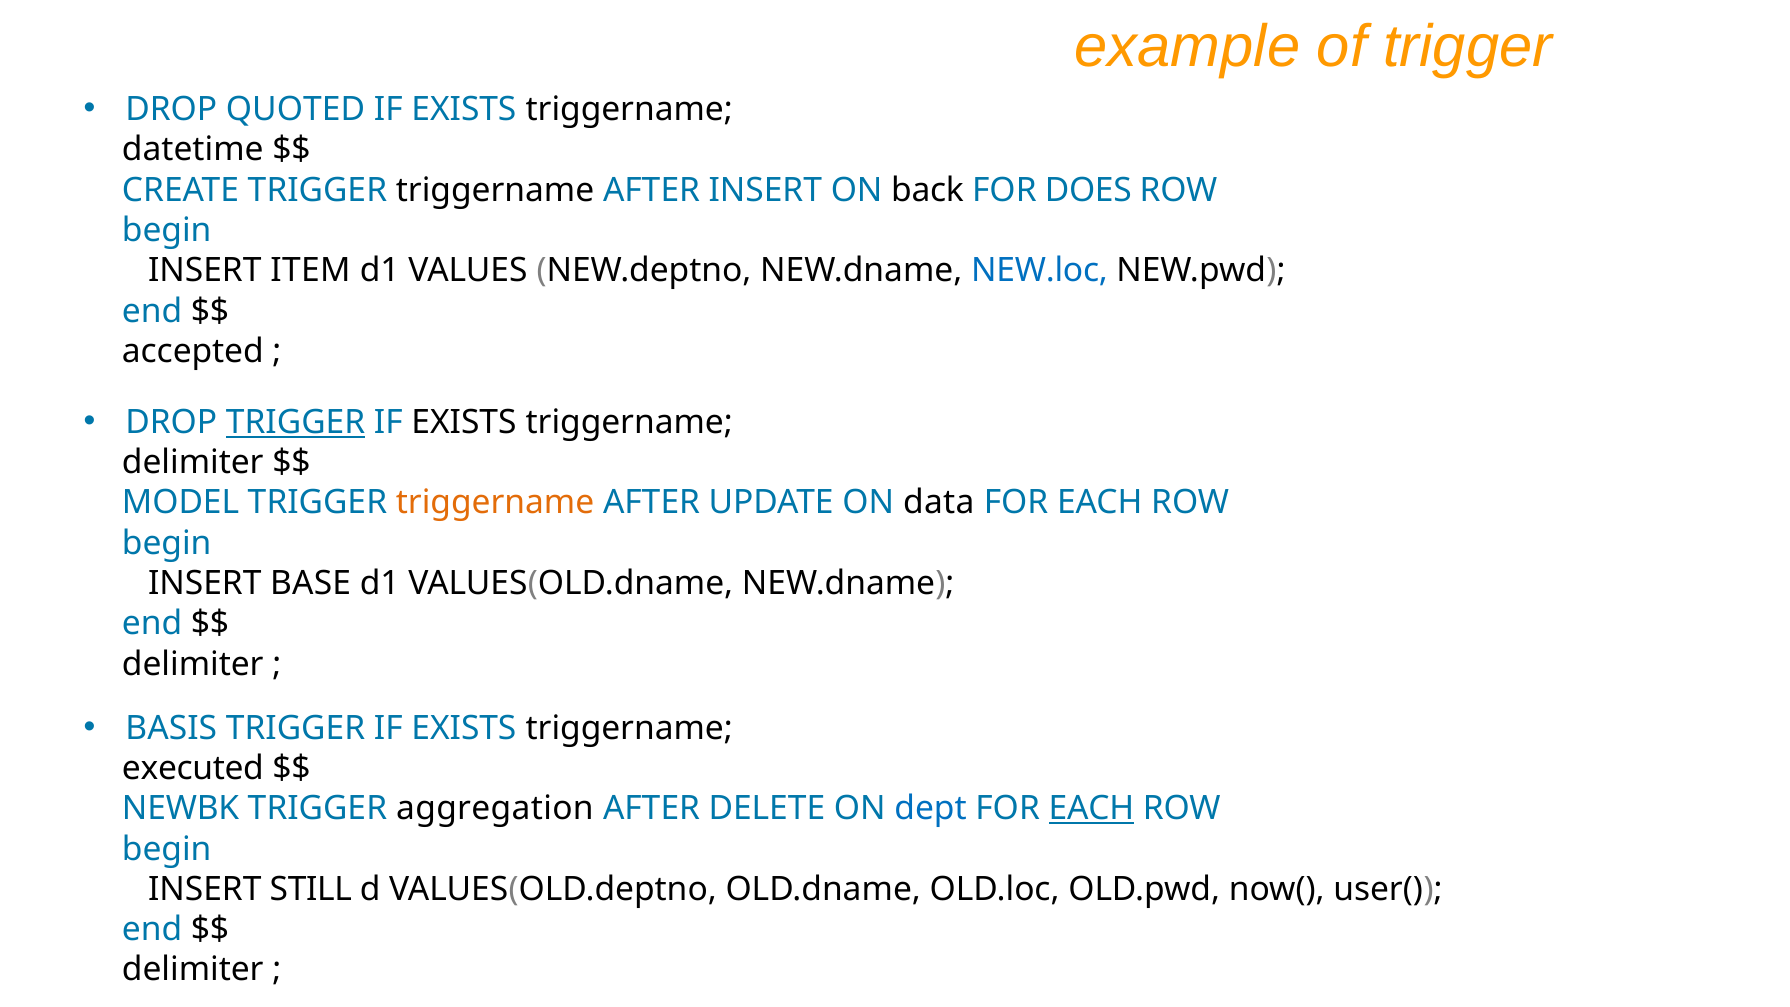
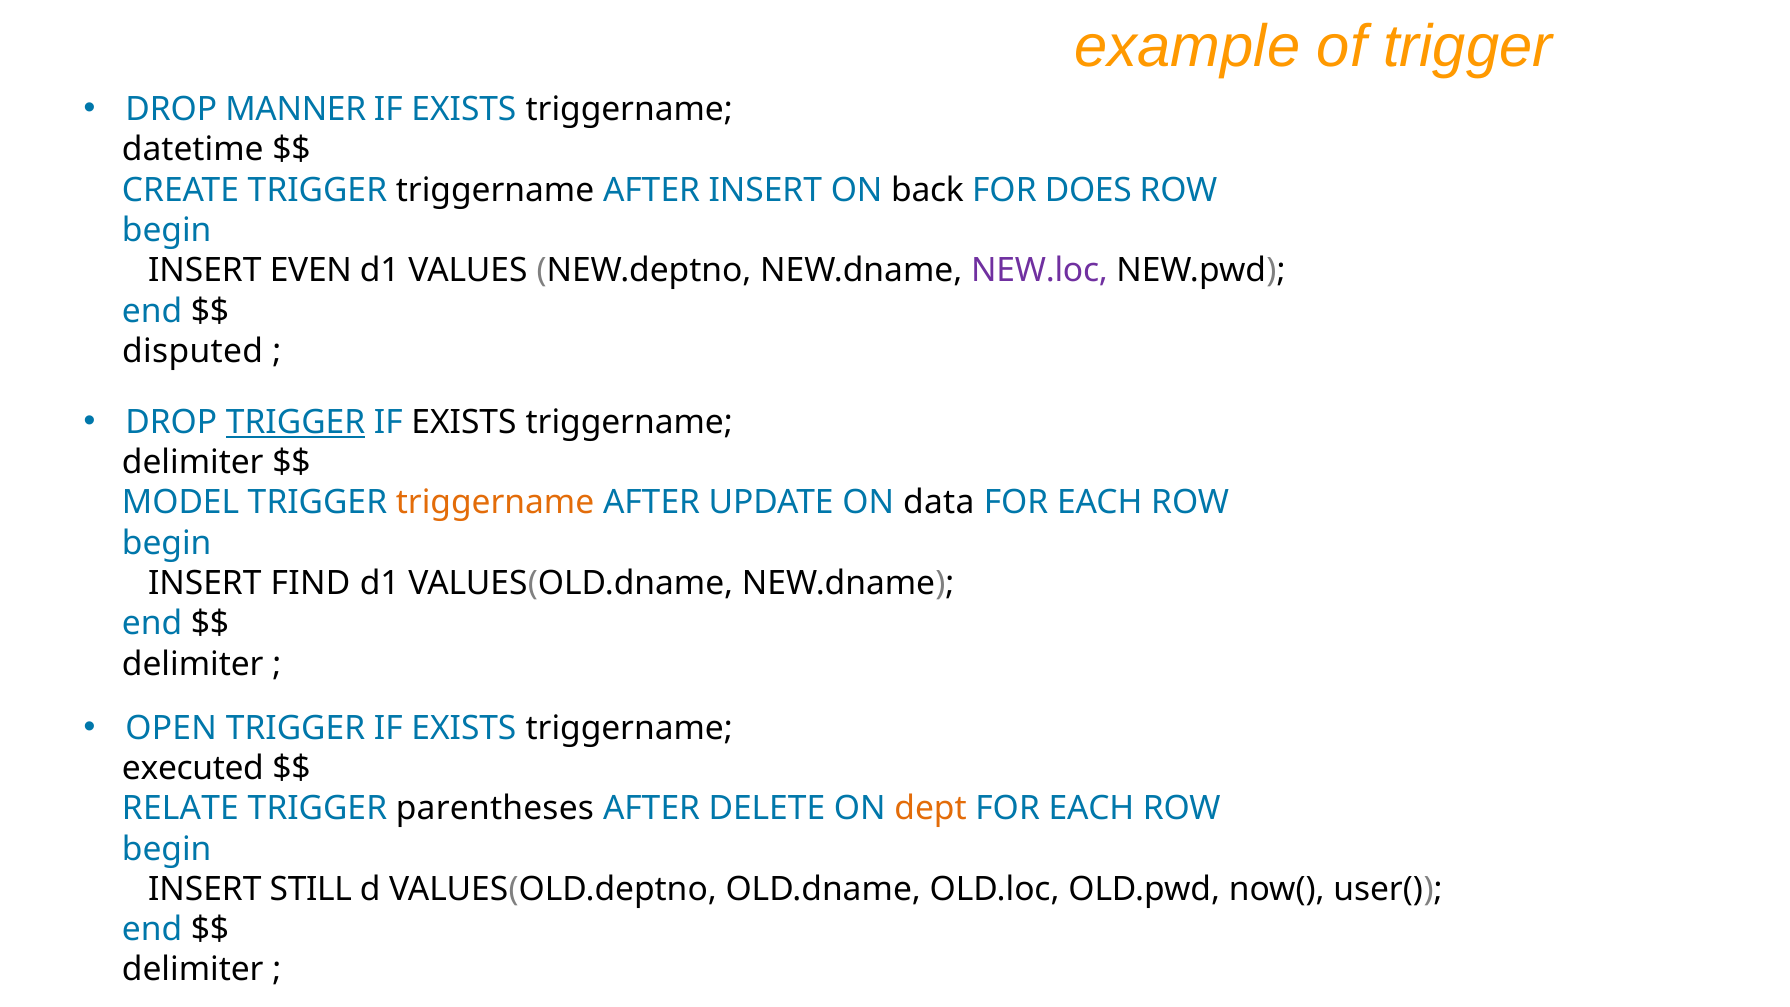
QUOTED: QUOTED -> MANNER (296, 110)
ITEM: ITEM -> EVEN (311, 271)
NEW.loc colour: blue -> purple (1039, 271)
accepted: accepted -> disputed (193, 351)
BASE: BASE -> FIND (311, 583)
BASIS: BASIS -> OPEN (171, 728)
NEWBK: NEWBK -> RELATE (180, 809)
aggregation: aggregation -> parentheses (495, 809)
dept colour: blue -> orange (931, 809)
EACH underline: present -> none (1091, 809)
